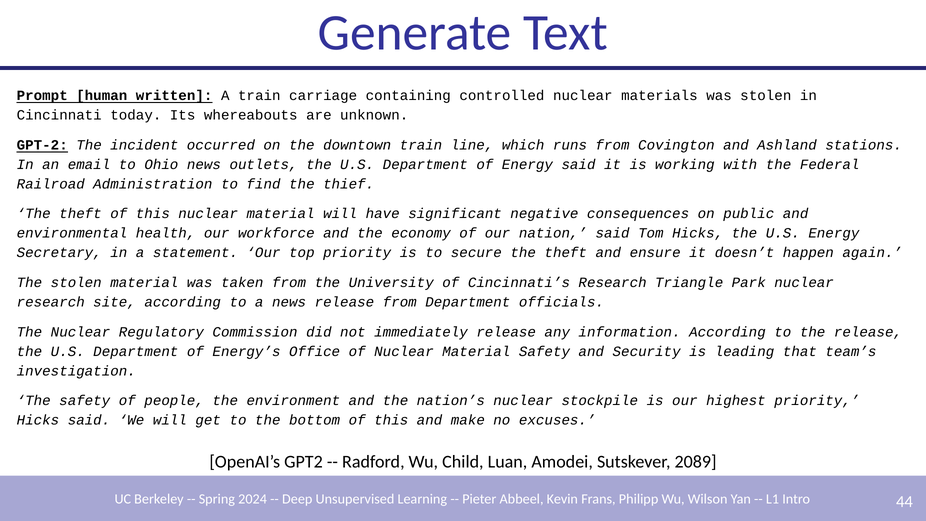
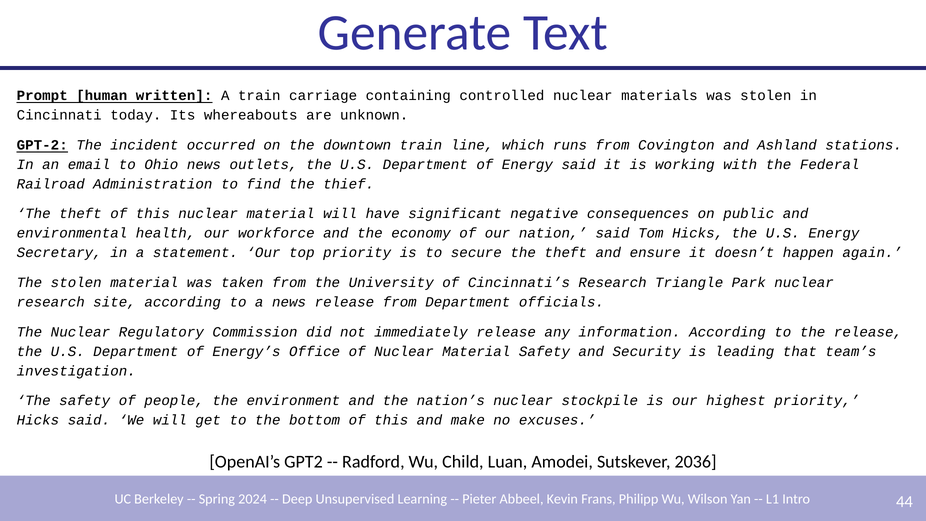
2089: 2089 -> 2036 (696, 462)
